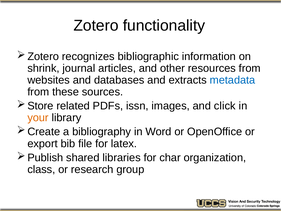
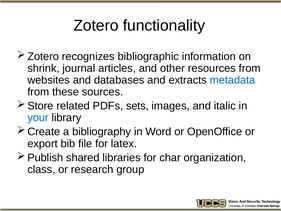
issn: issn -> sets (137, 106)
click: click -> italic (225, 106)
your colour: orange -> blue (38, 118)
